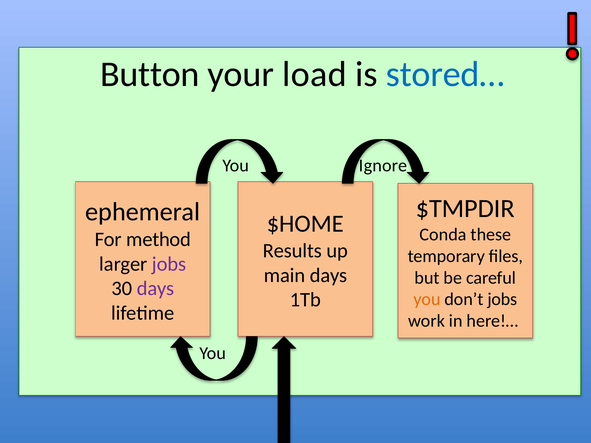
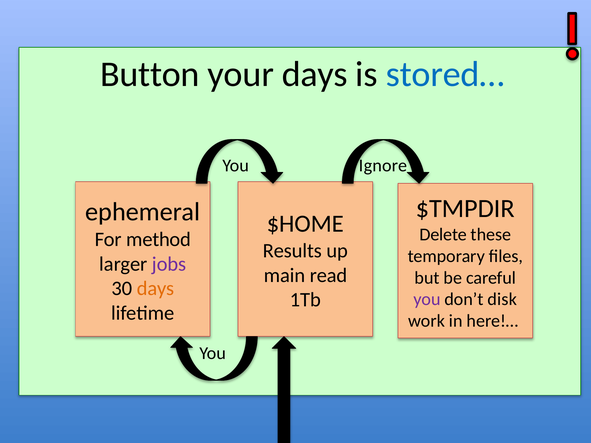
your load: load -> days (315, 74)
Conda: Conda -> Delete (443, 235)
main days: days -> read (328, 275)
days colour: purple -> orange (156, 289)
you colour: orange -> purple (427, 300)
don’t jobs: jobs -> disk (502, 300)
